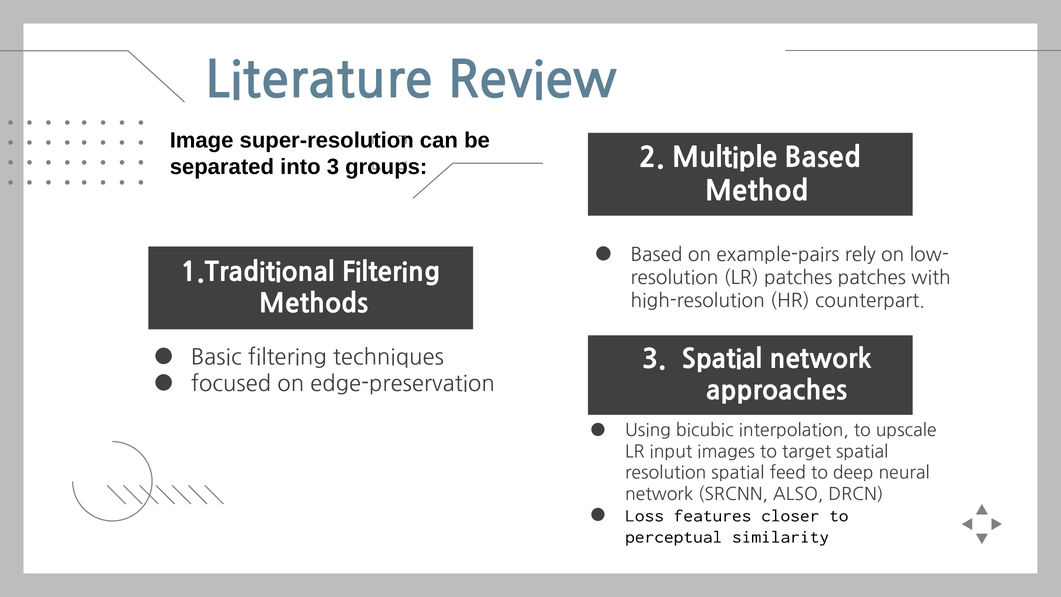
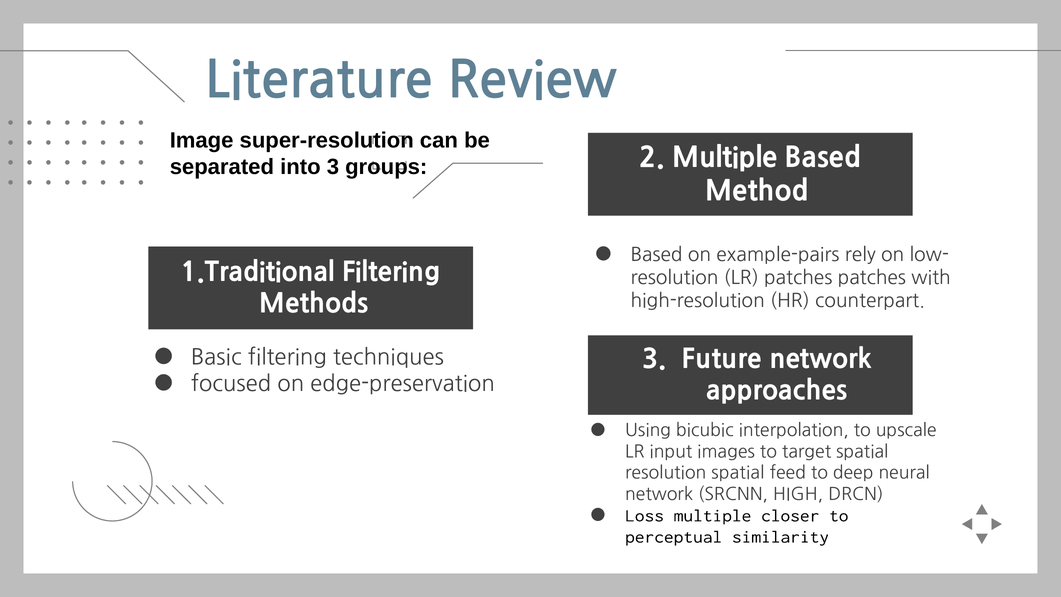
3 Spatial: Spatial -> Future (722, 359)
ALSO: ALSO -> HIGH (798, 494)
Loss features: features -> multiple (713, 515)
